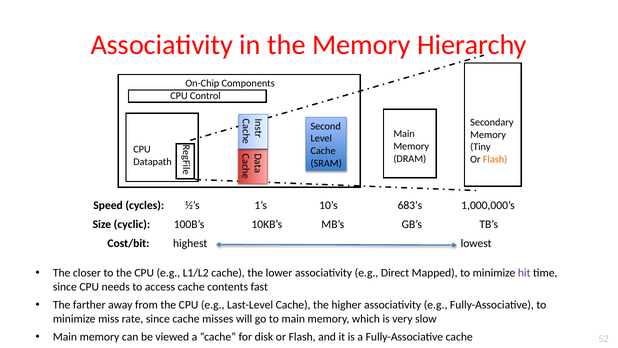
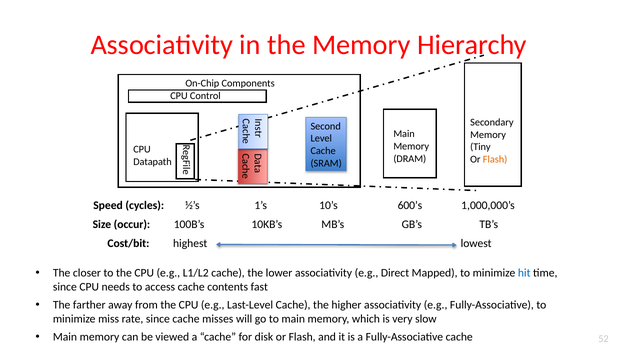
683’s: 683’s -> 600’s (410, 205)
cyclic: cyclic -> occur (132, 224)
hit colour: purple -> blue (524, 273)
